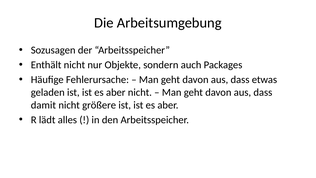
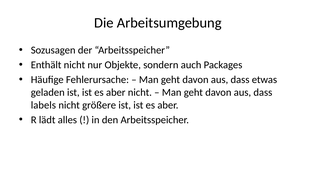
damit: damit -> labels (43, 105)
